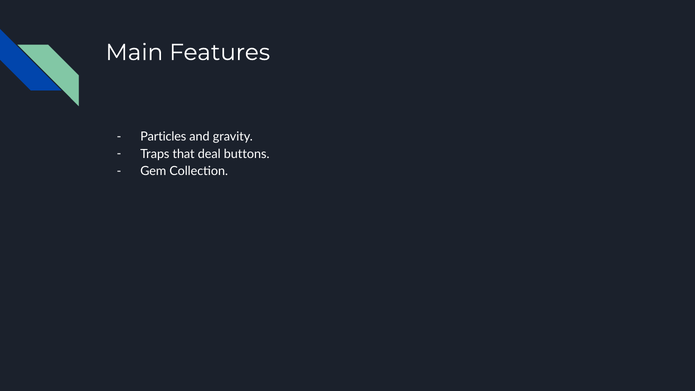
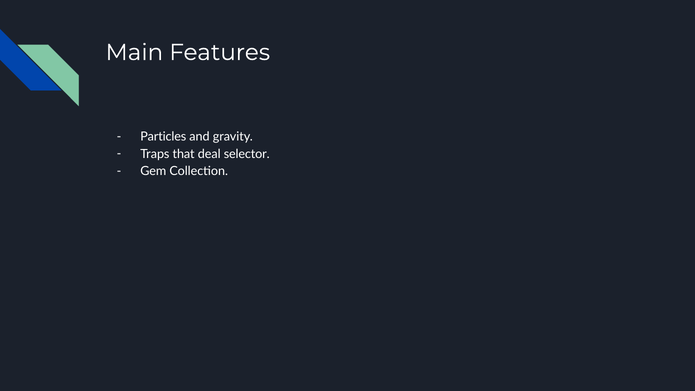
buttons: buttons -> selector (247, 154)
